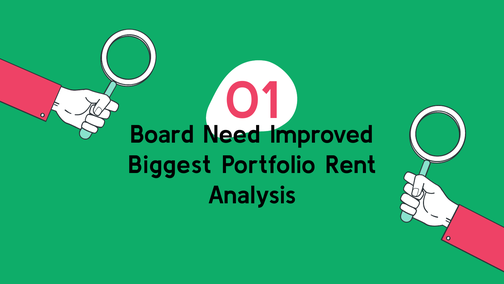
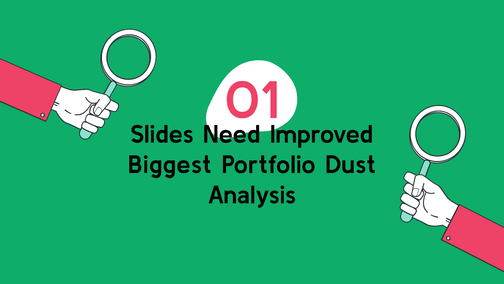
Board: Board -> Slides (162, 134)
Rent: Rent -> Dust (351, 165)
